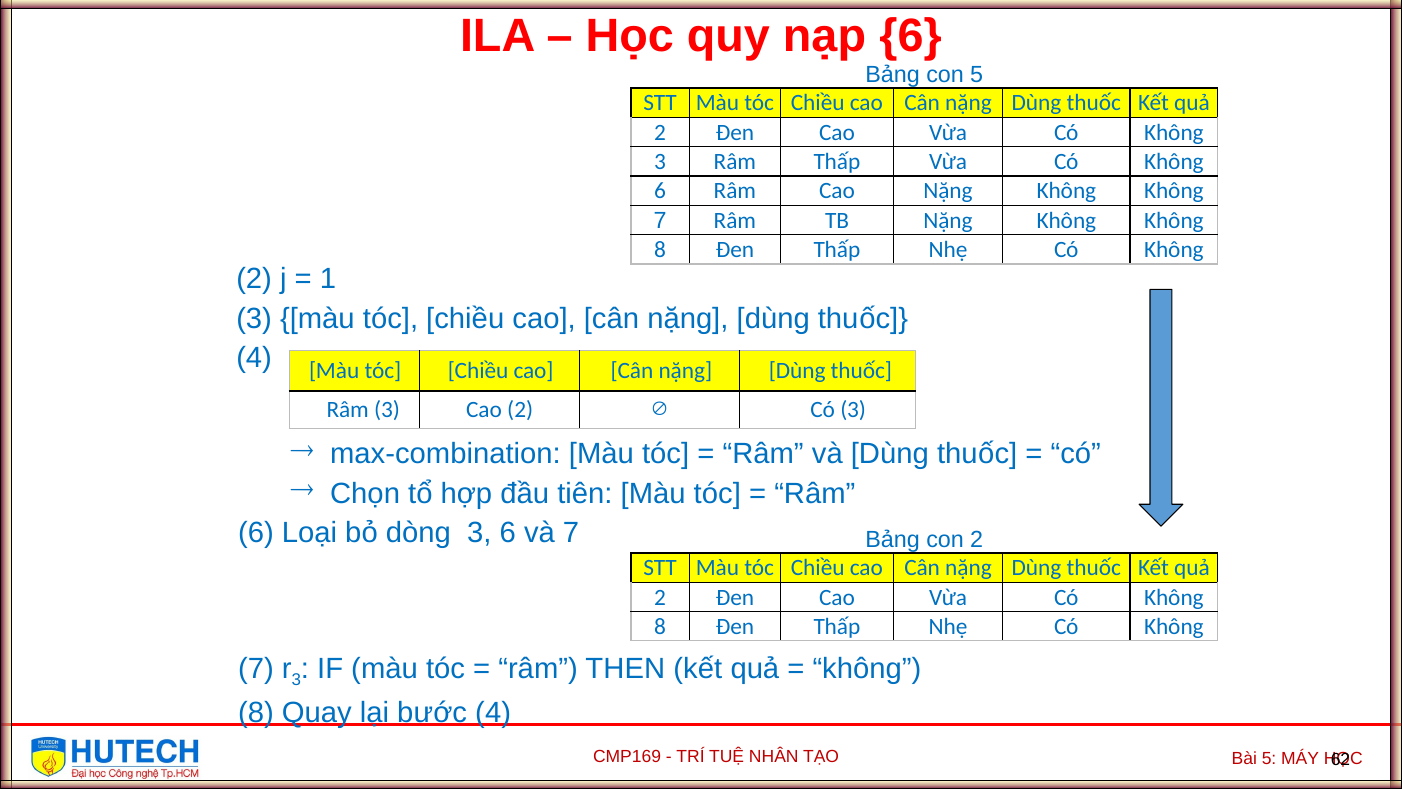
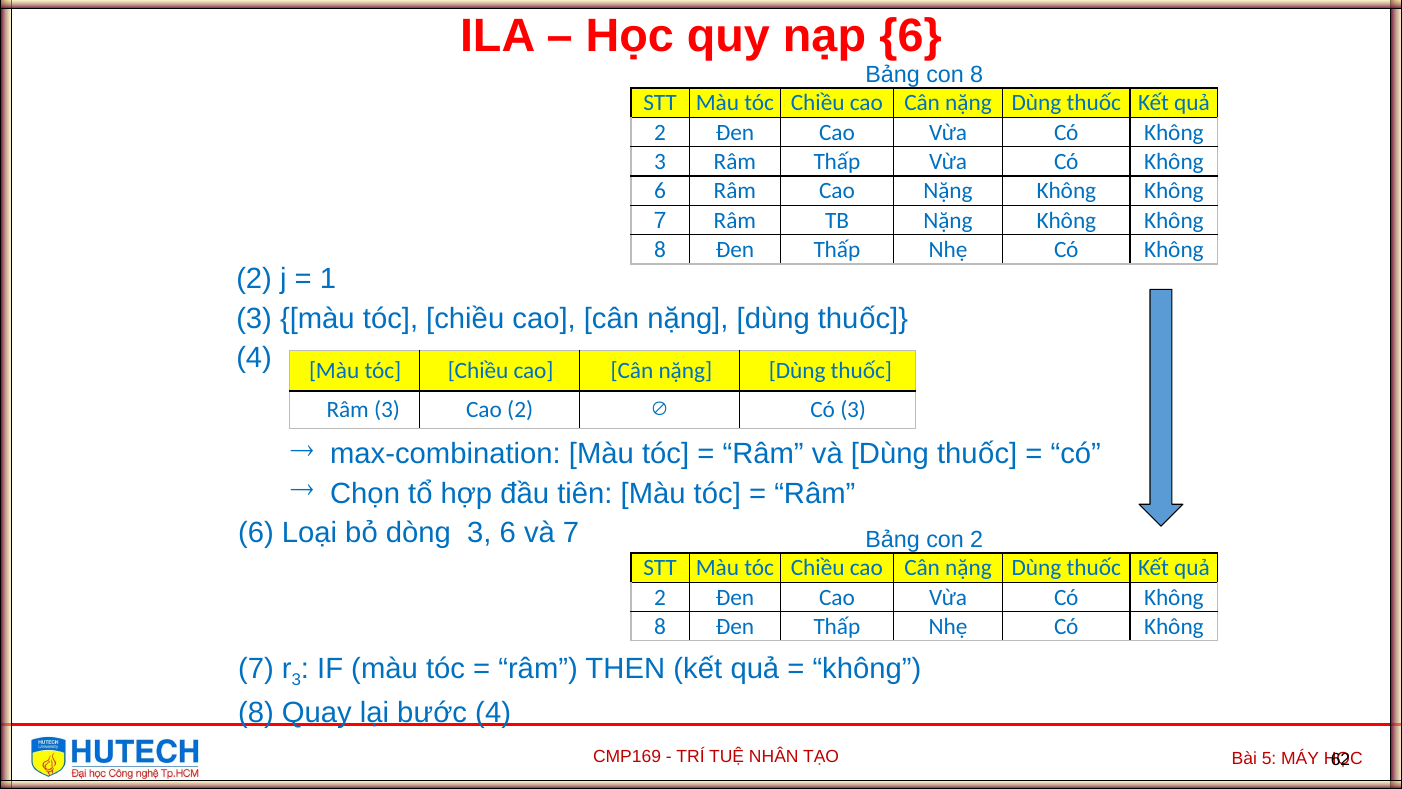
con 5: 5 -> 8 (977, 75)
